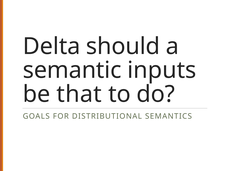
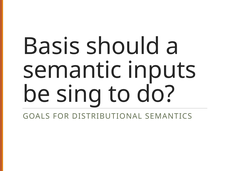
Delta: Delta -> Basis (51, 46)
that: that -> sing (79, 94)
